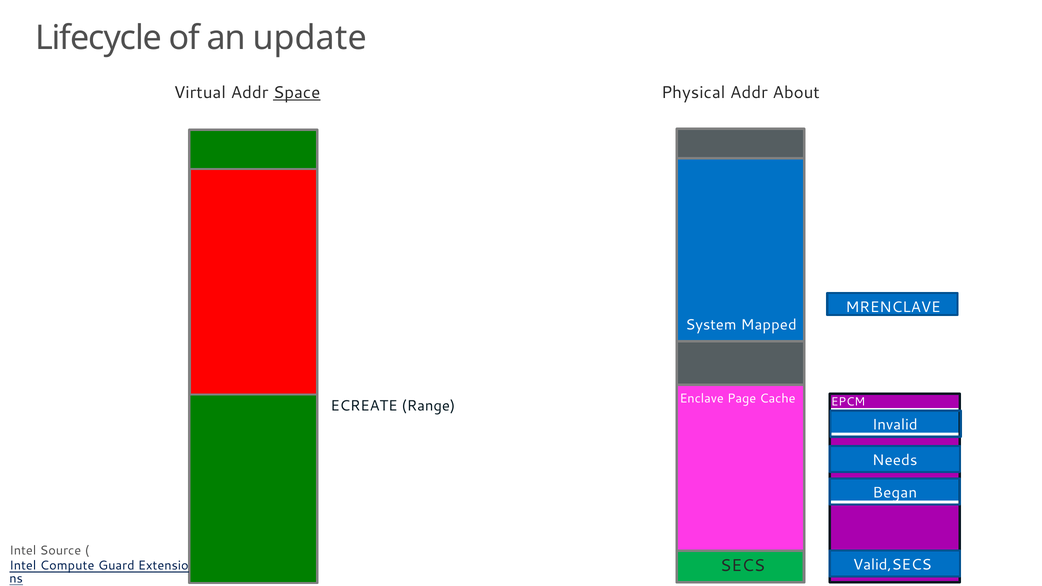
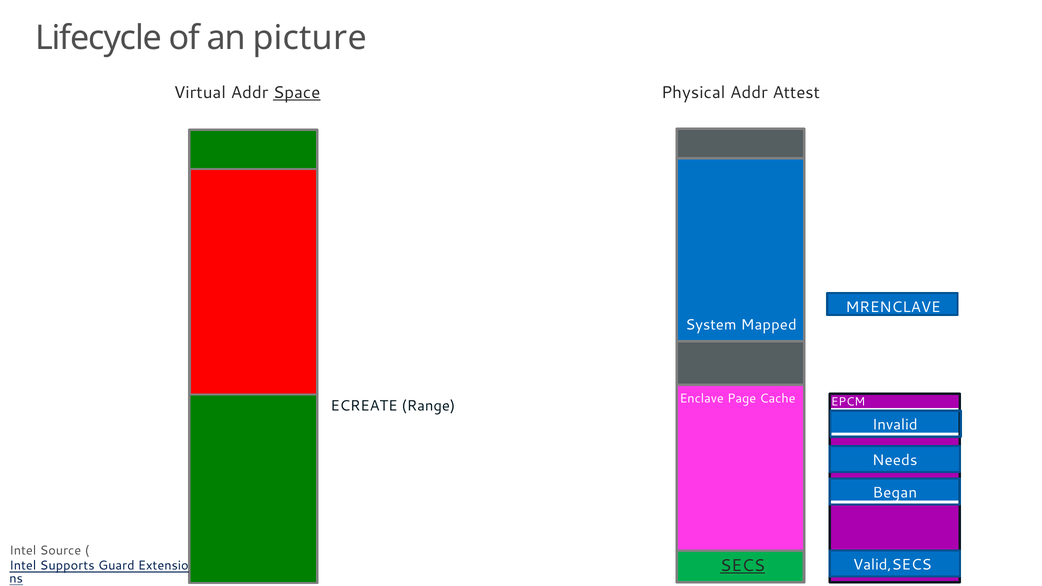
update: update -> picture (310, 38)
About: About -> Attest (796, 93)
SECS underline: none -> present (743, 566)
Compute: Compute -> Supports (67, 566)
